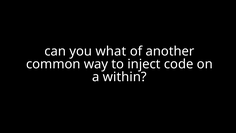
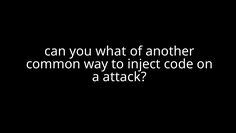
within: within -> attack (125, 77)
